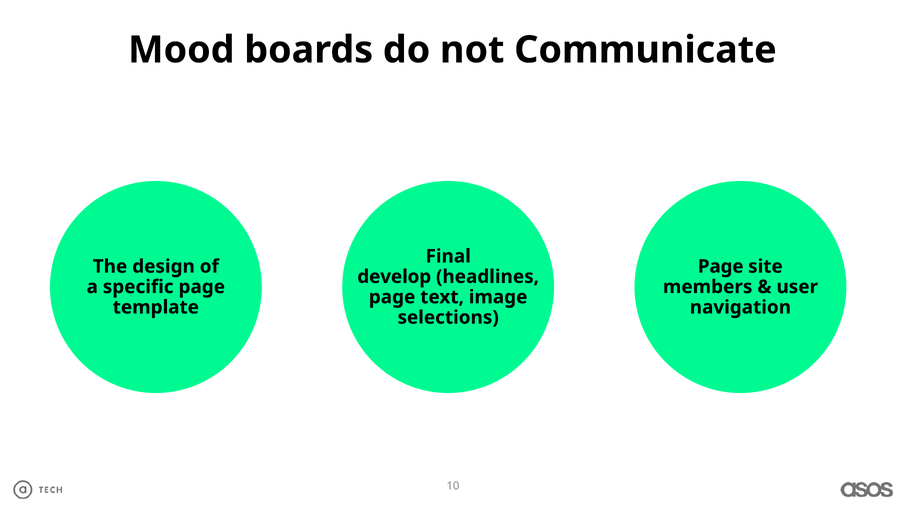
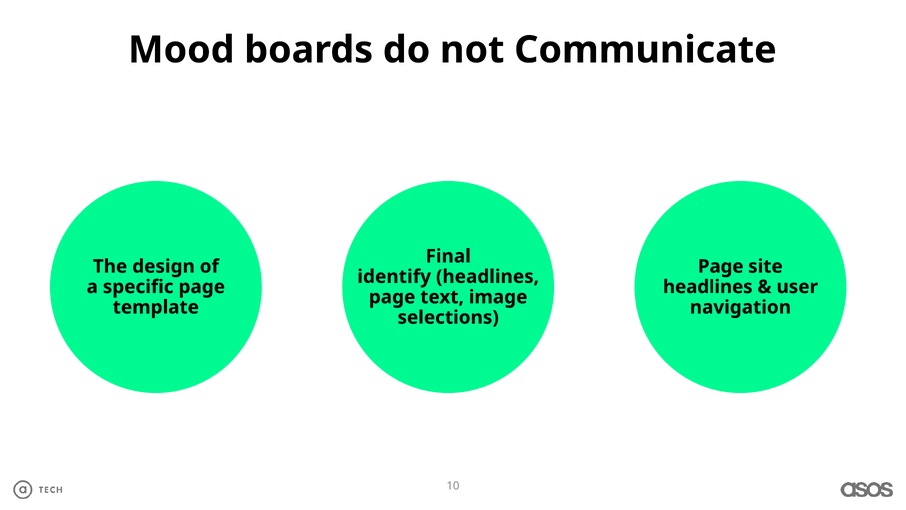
develop: develop -> identify (394, 276)
members: members -> headlines (708, 287)
